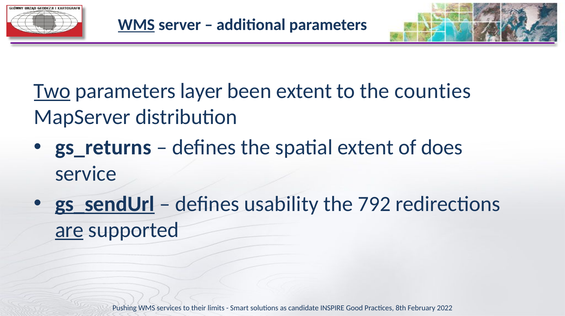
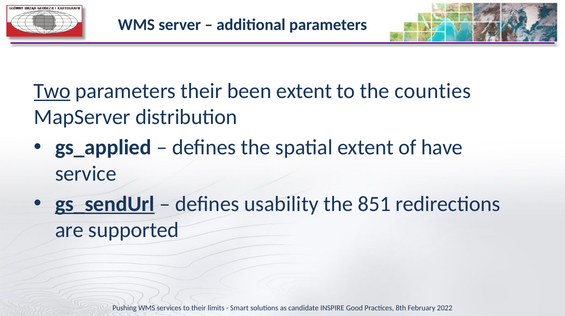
WMS underline: present -> none (136, 25)
parameters layer: layer -> their (201, 91)
gs_returns: gs_returns -> gs_applied (103, 147)
does: does -> have (442, 147)
792: 792 -> 851 (374, 204)
are underline: present -> none (69, 230)
